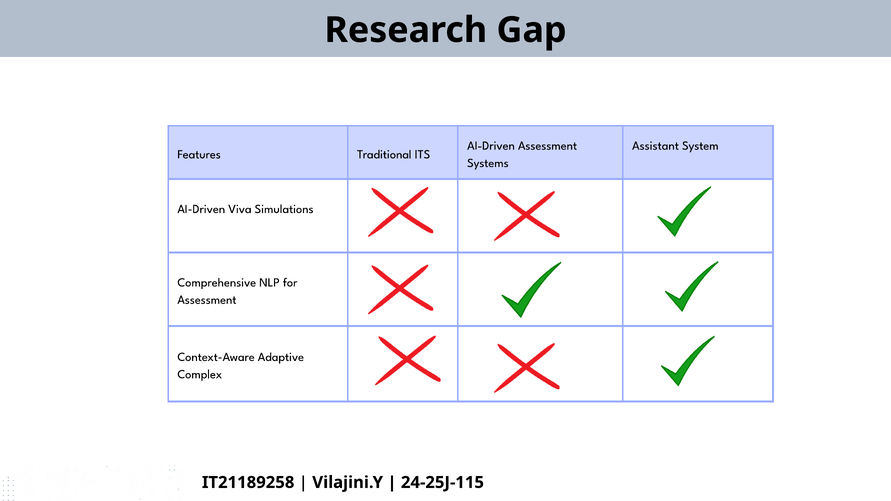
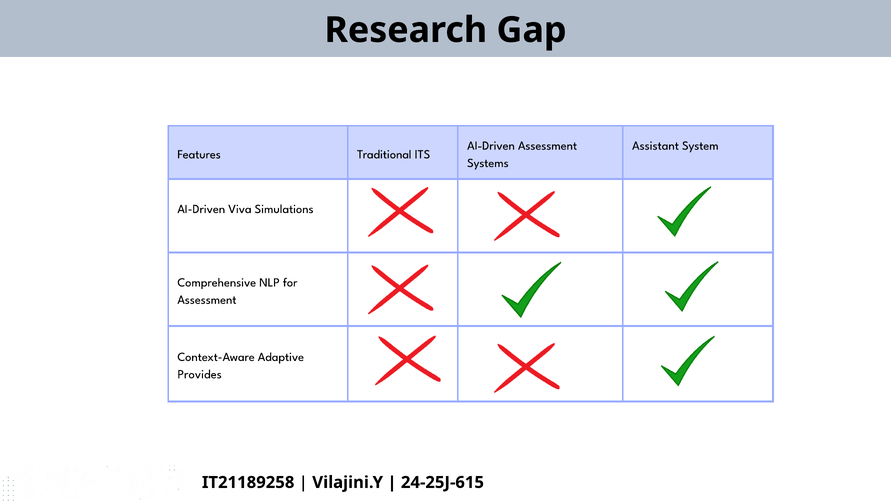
Complex: Complex -> Provides (200, 374)
24-25J-115: 24-25J-115 -> 24-25J-615 (442, 483)
